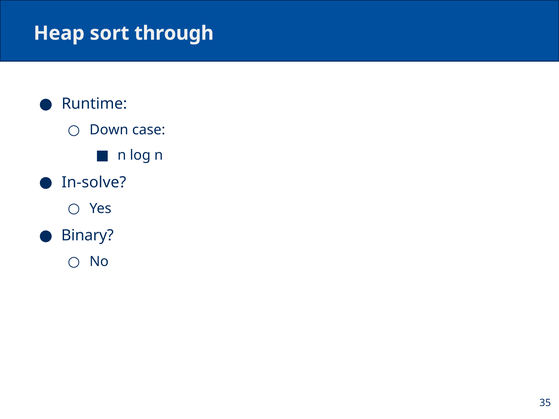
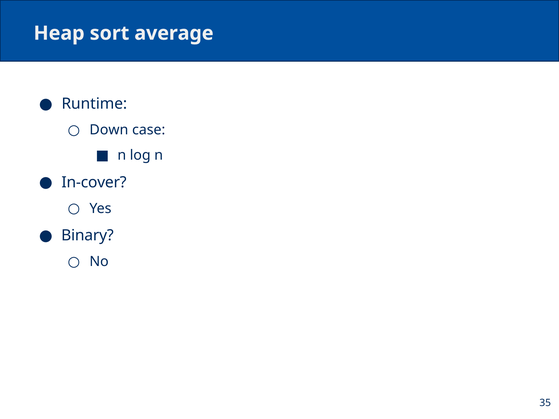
through: through -> average (174, 33)
In-solve: In-solve -> In-cover (94, 183)
